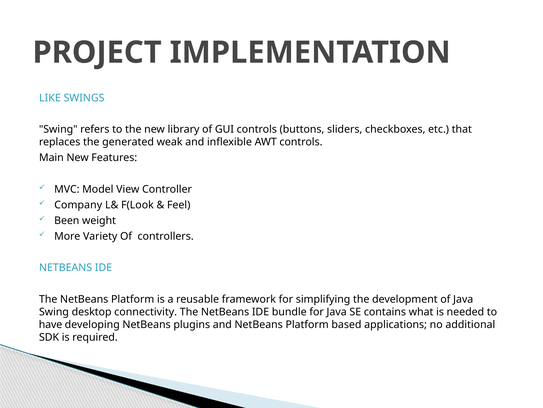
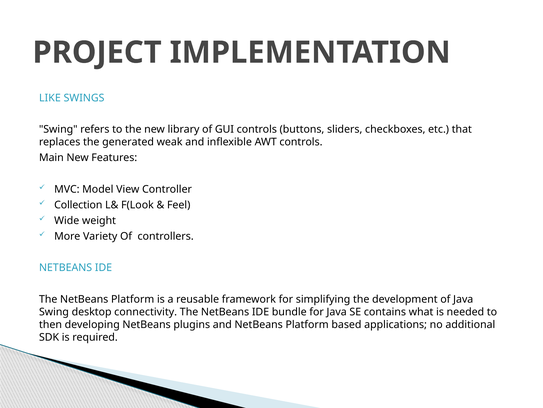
Company: Company -> Collection (78, 205)
Been: Been -> Wide (67, 220)
have: have -> then (50, 324)
